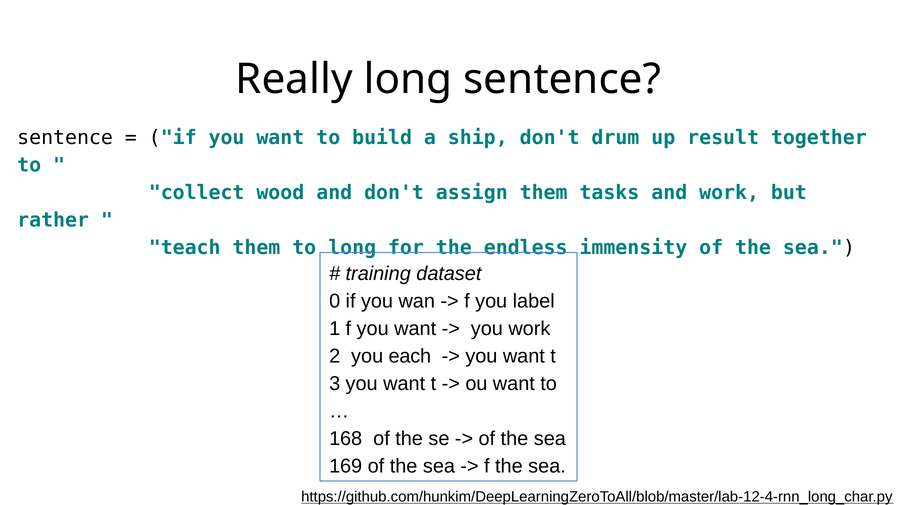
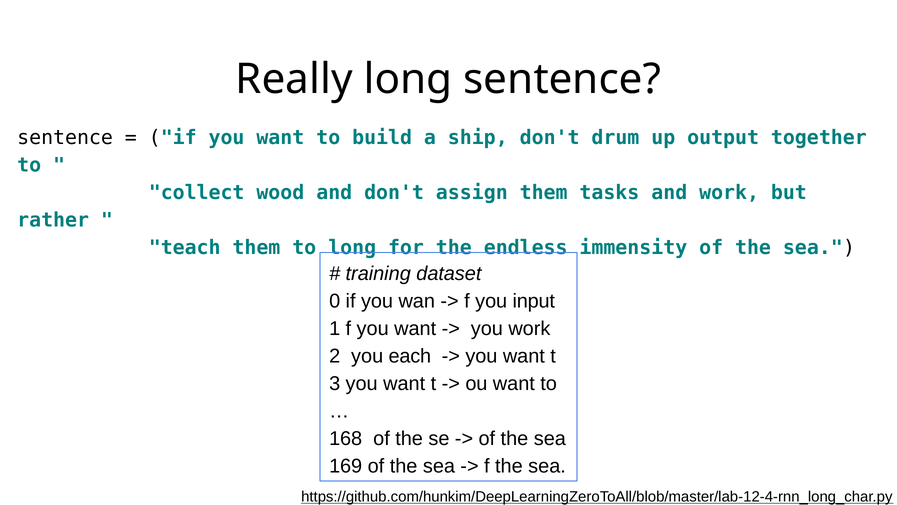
result: result -> output (723, 137)
label: label -> input (534, 301)
